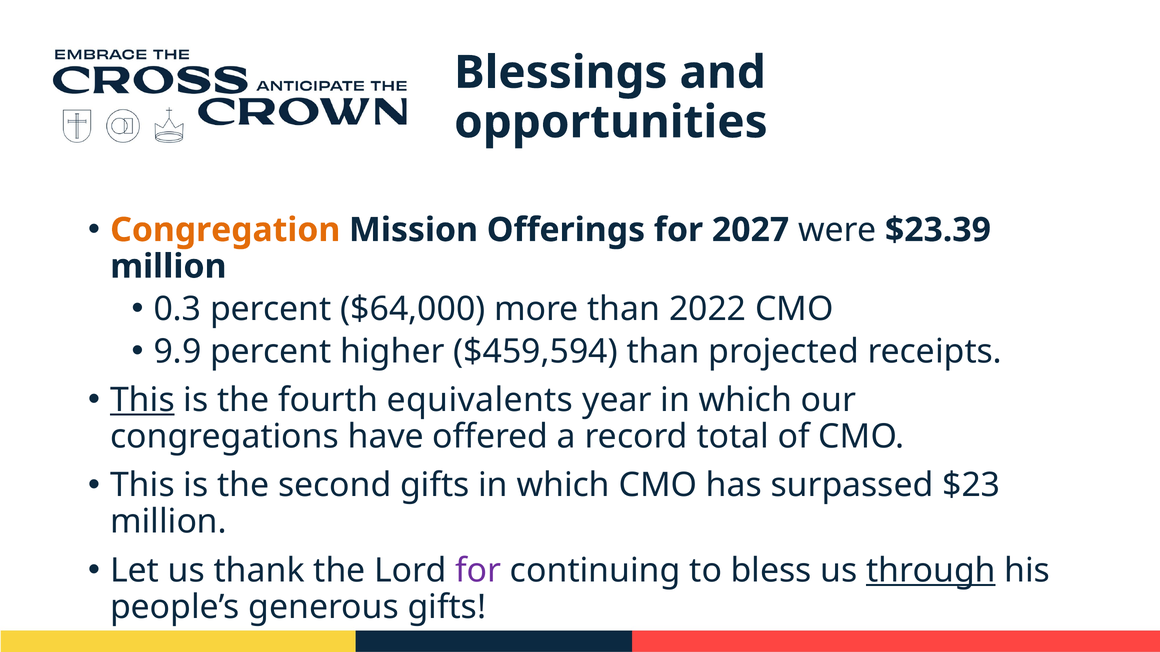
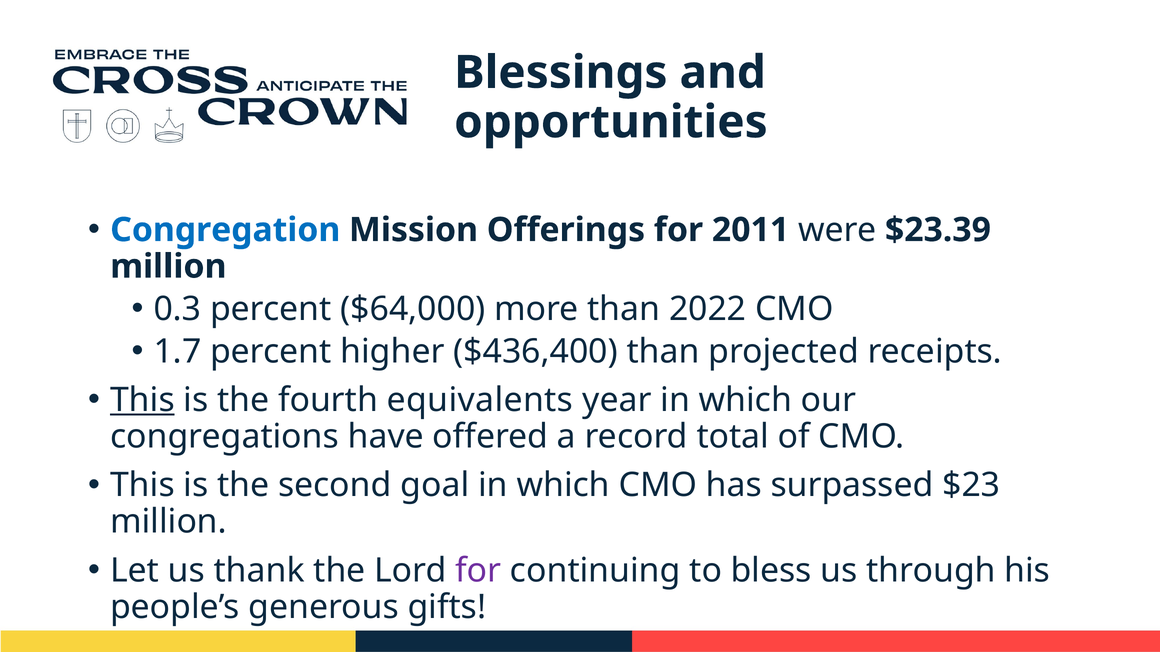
Congregation colour: orange -> blue (225, 230)
2027: 2027 -> 2011 (751, 230)
9.9: 9.9 -> 1.7 (178, 352)
$459,594: $459,594 -> $436,400 (536, 352)
second gifts: gifts -> goal (435, 486)
through underline: present -> none (931, 571)
